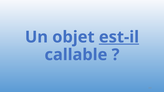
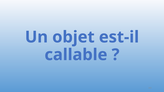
est-il underline: present -> none (119, 37)
